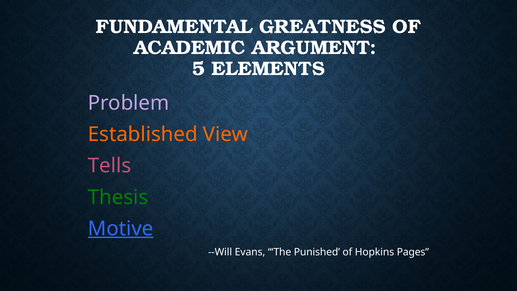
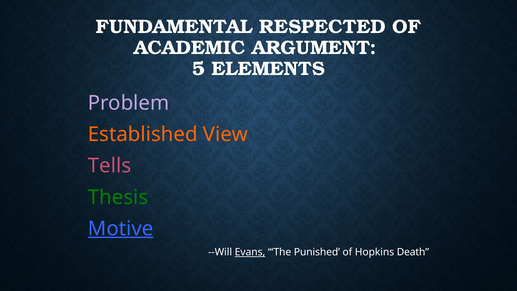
GREATNESS: GREATNESS -> RESPECTED (322, 27)
Evans underline: none -> present (250, 252)
Pages: Pages -> Death (413, 252)
